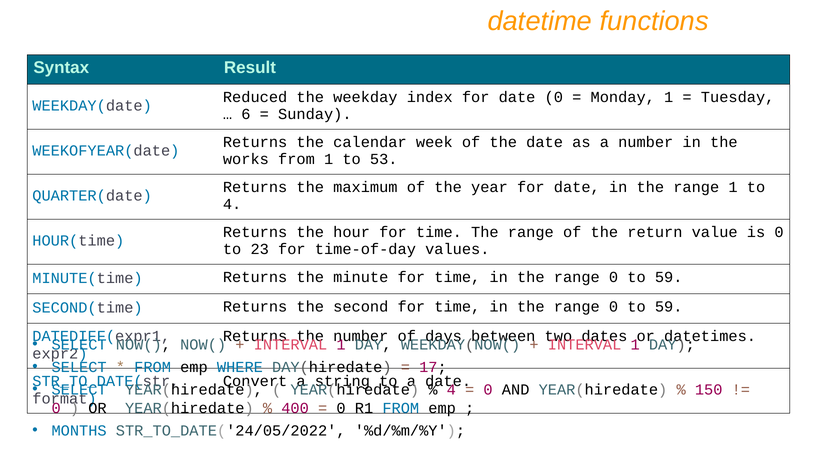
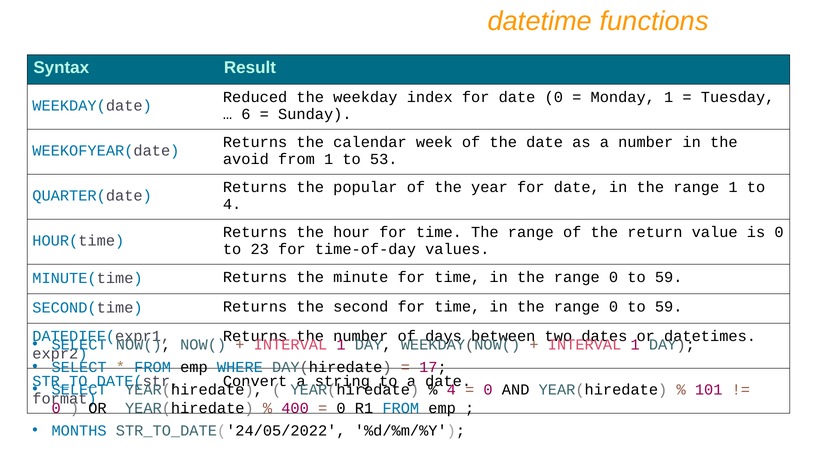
works: works -> avoid (246, 159)
maximum: maximum -> popular (365, 187)
150: 150 -> 101 (709, 389)
